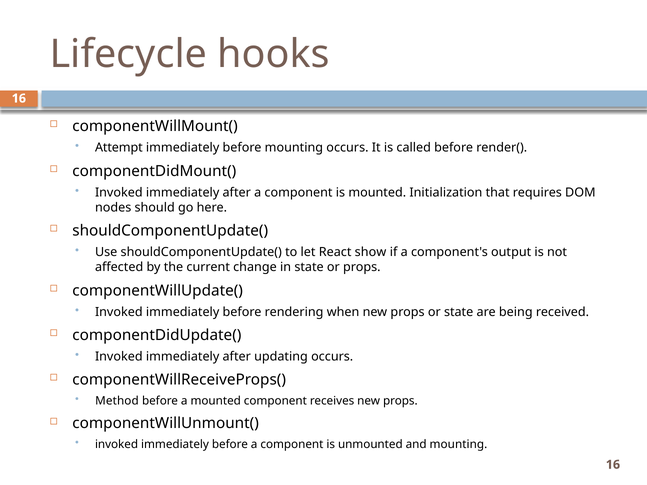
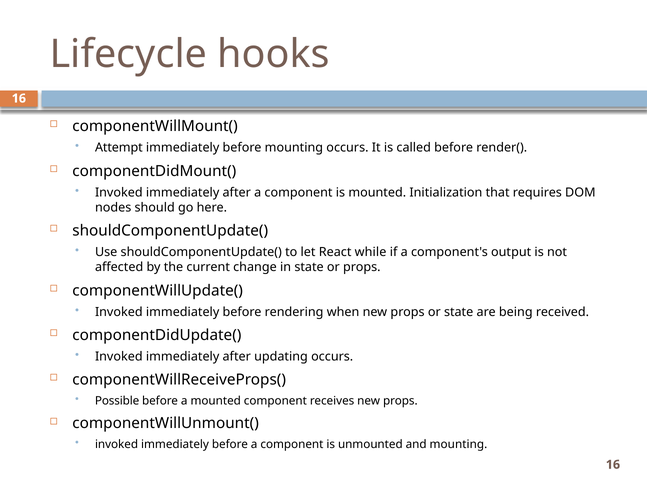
show: show -> while (371, 252)
Method: Method -> Possible (117, 401)
